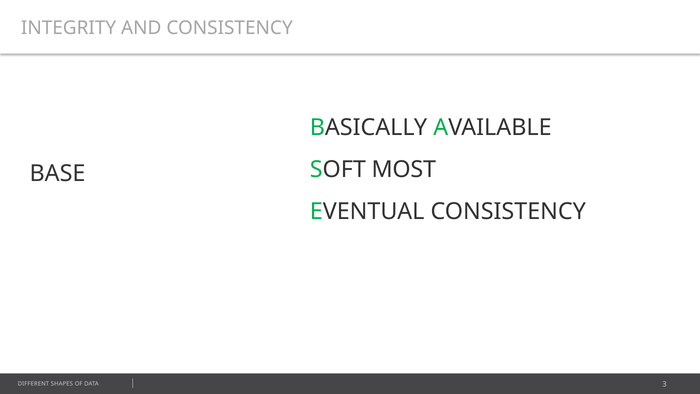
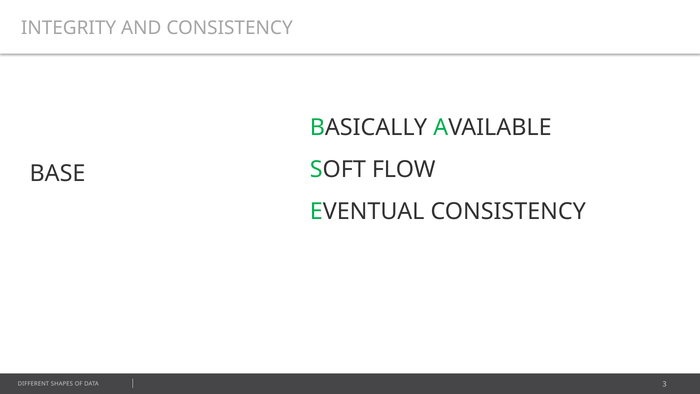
MOST: MOST -> FLOW (404, 169)
